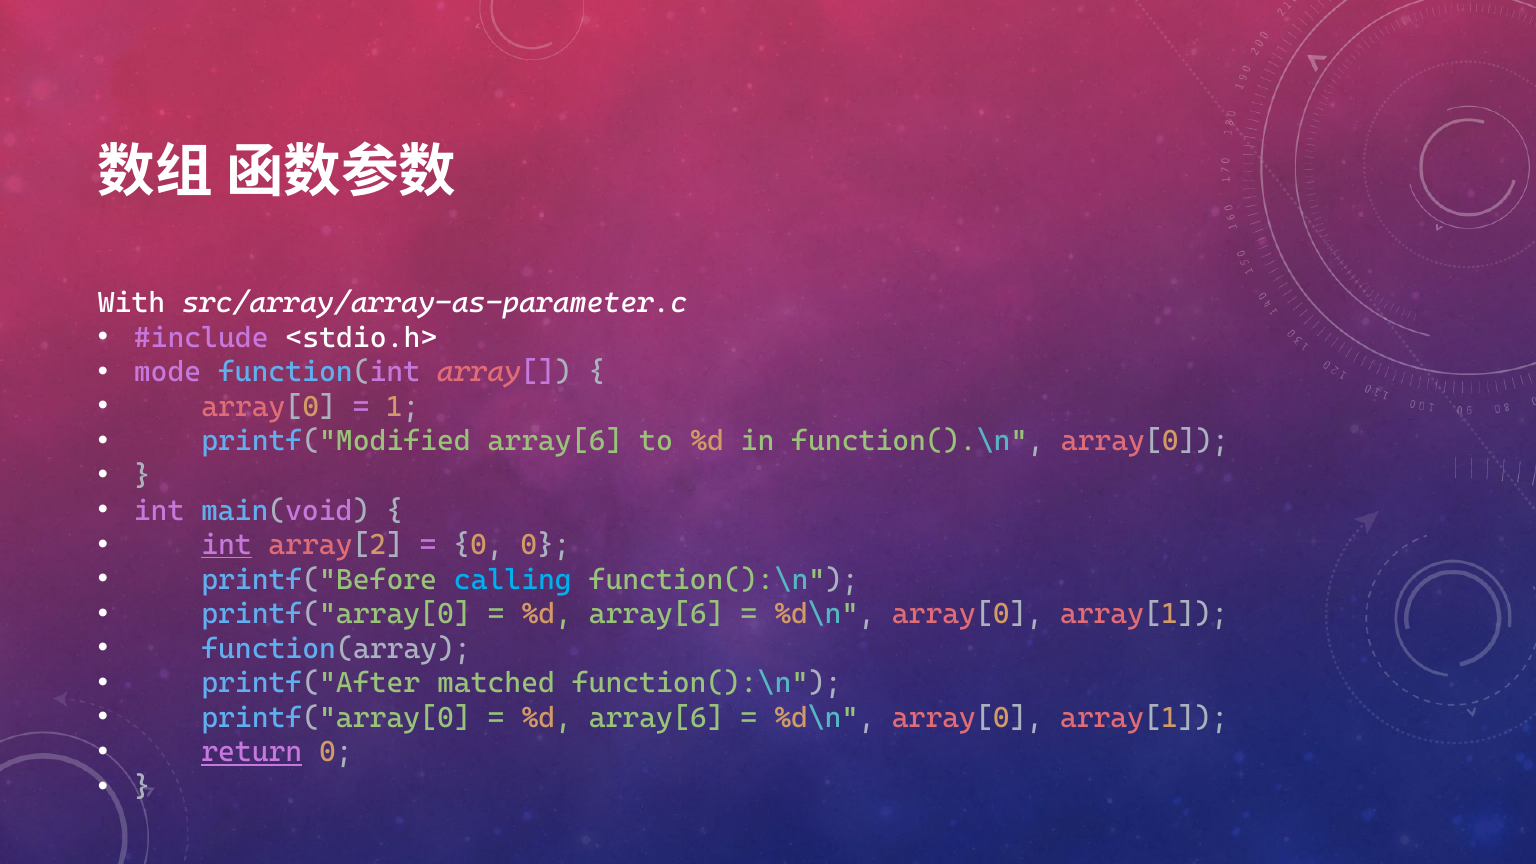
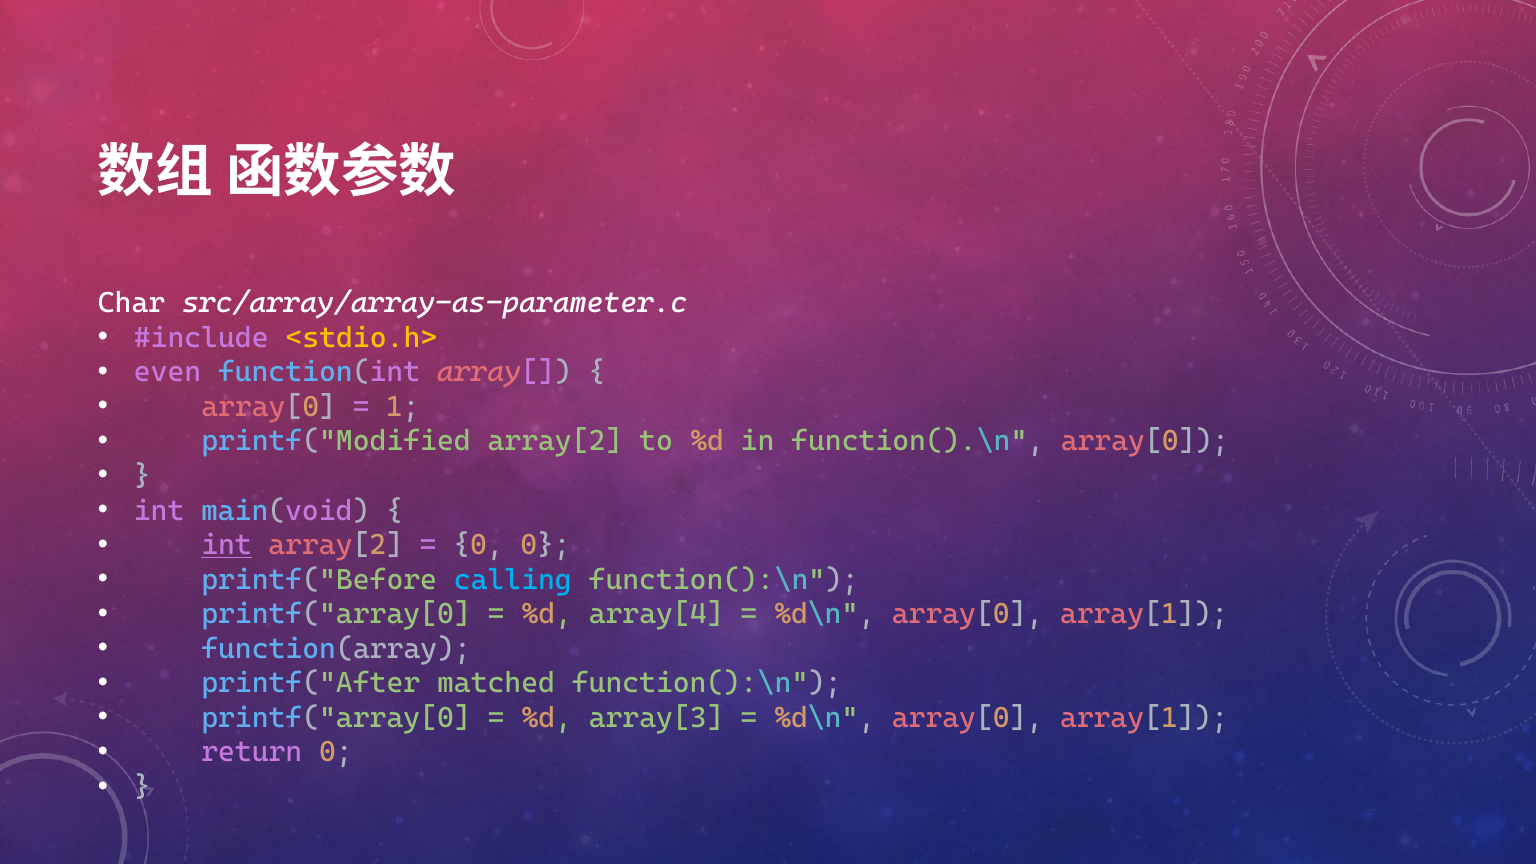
With: With -> Char (132, 303)
<stdio.h> colour: white -> yellow (361, 338)
mode: mode -> even (168, 372)
printf("Modified array[6: array[6 -> array[2 (555, 441)
array[6: array[6 -> array[4 (656, 614)
array[6: array[6 -> array[3 (656, 718)
return underline: present -> none (252, 752)
